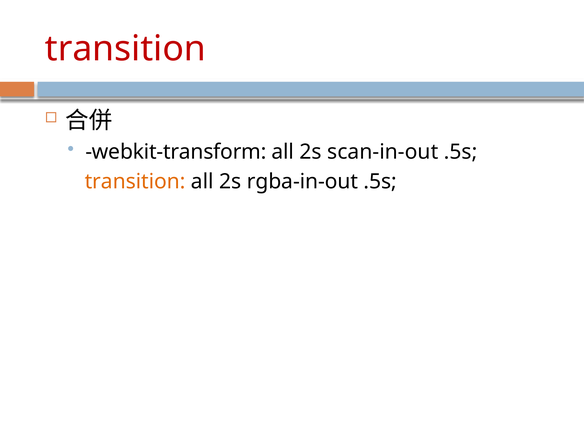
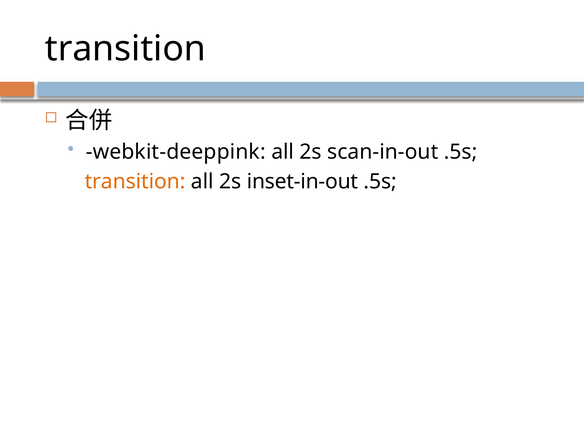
transition colour: red -> black (125, 49)
webkit-transform: webkit-transform -> webkit-deeppink (176, 152)
rgba-in-out: rgba-in-out -> inset-in-out (303, 182)
